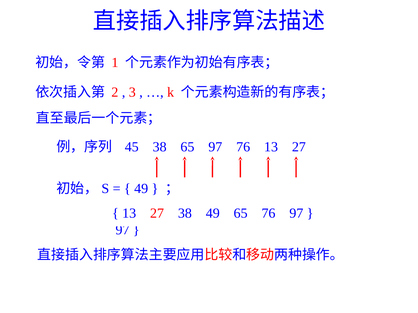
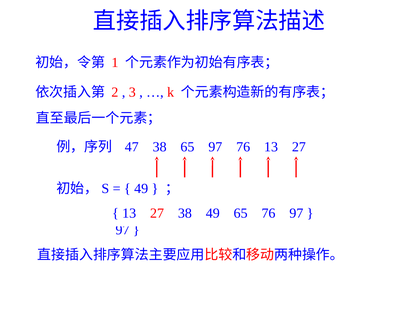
45: 45 -> 47 (132, 147)
